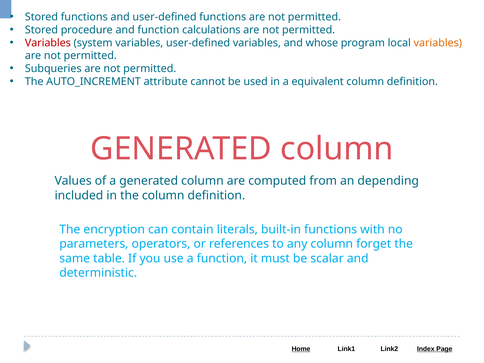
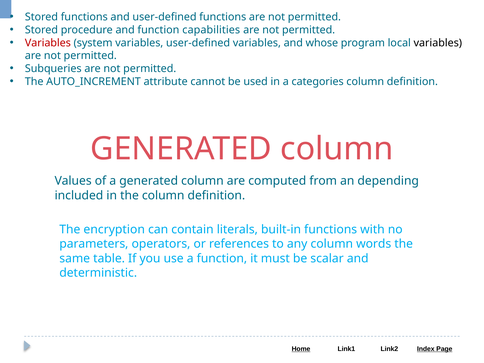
calculations: calculations -> capabilities (211, 30)
variables colour: orange -> black (438, 43)
equivalent: equivalent -> categories (318, 82)
forget: forget -> words (374, 244)
